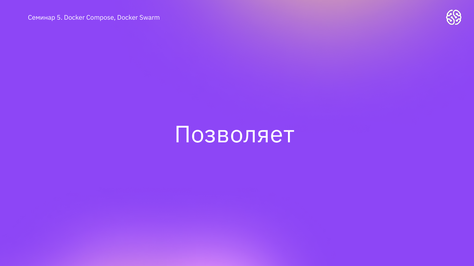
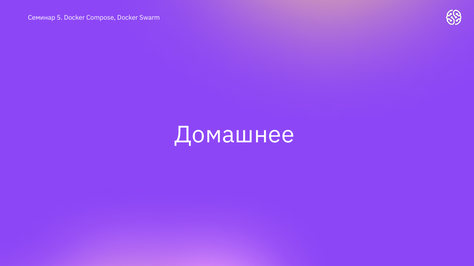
Позволяет: Позволяет -> Домашнее (234, 135)
